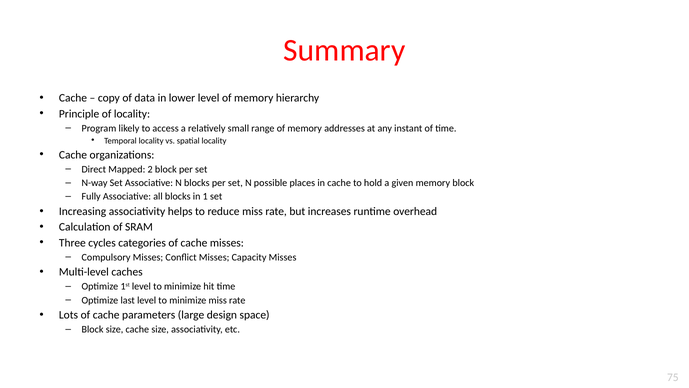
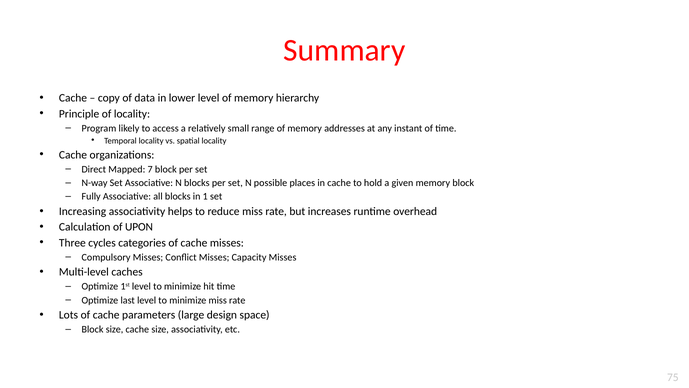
2: 2 -> 7 (150, 169)
SRAM: SRAM -> UPON (139, 227)
